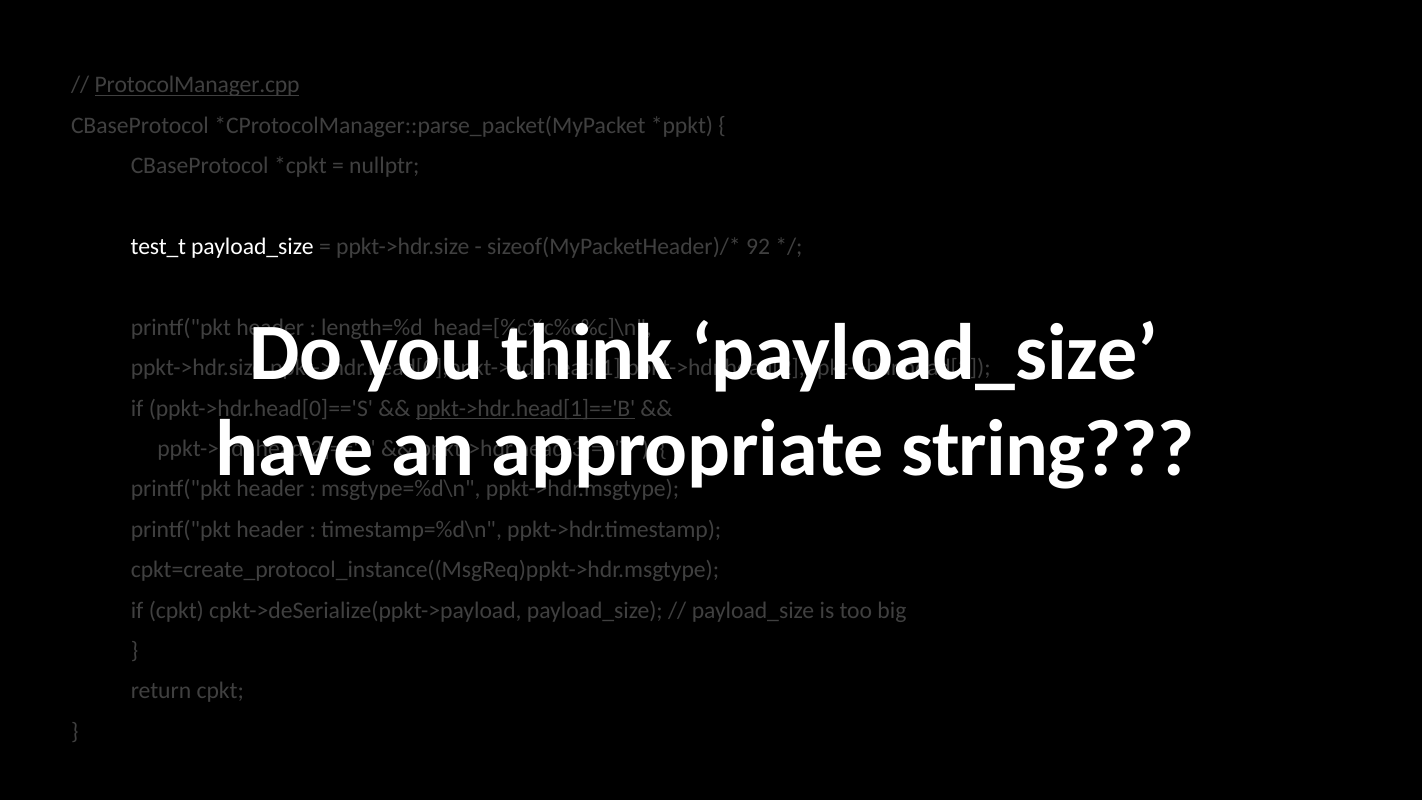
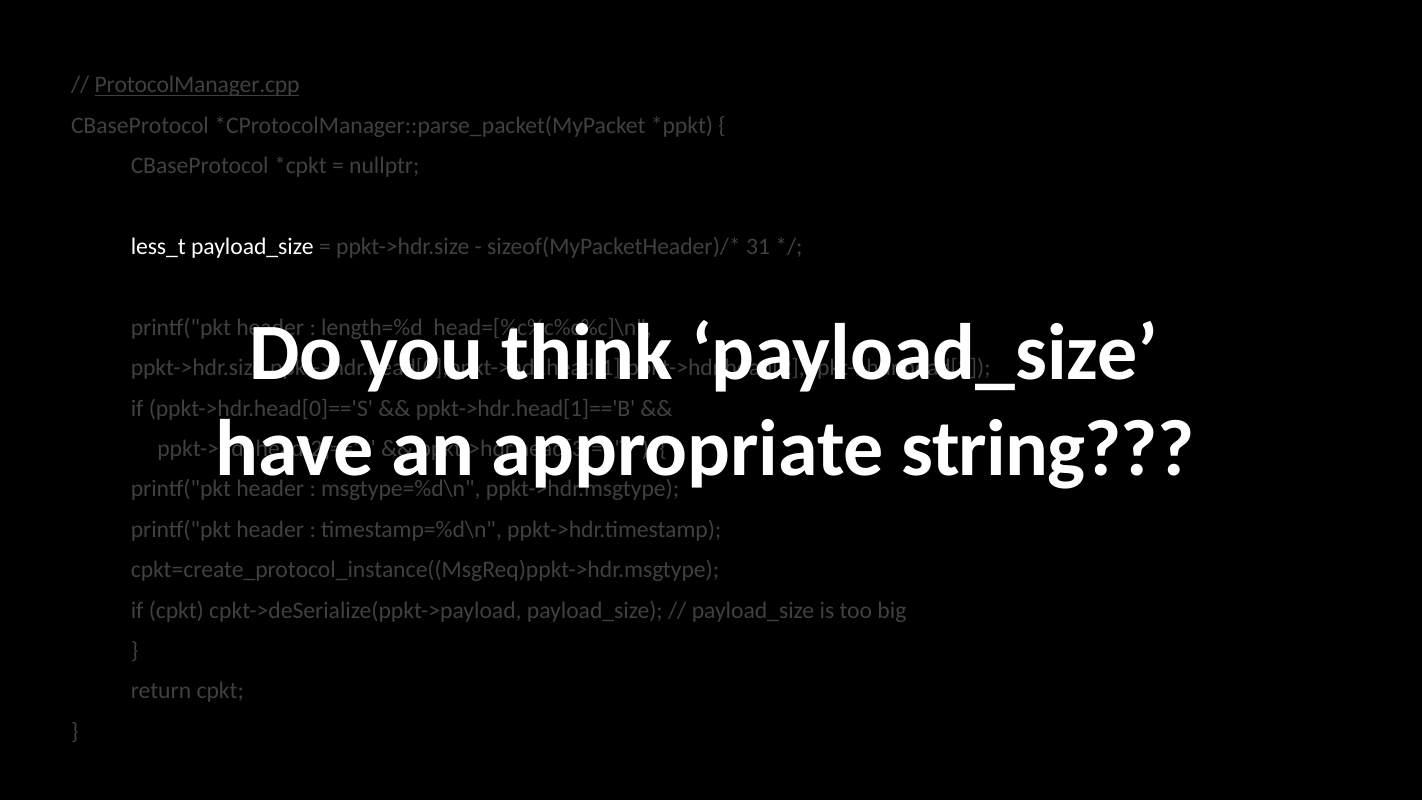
test_t: test_t -> less_t (158, 247)
92: 92 -> 31 (758, 247)
ppkt->hdr.head[1]=='B underline: present -> none (526, 408)
